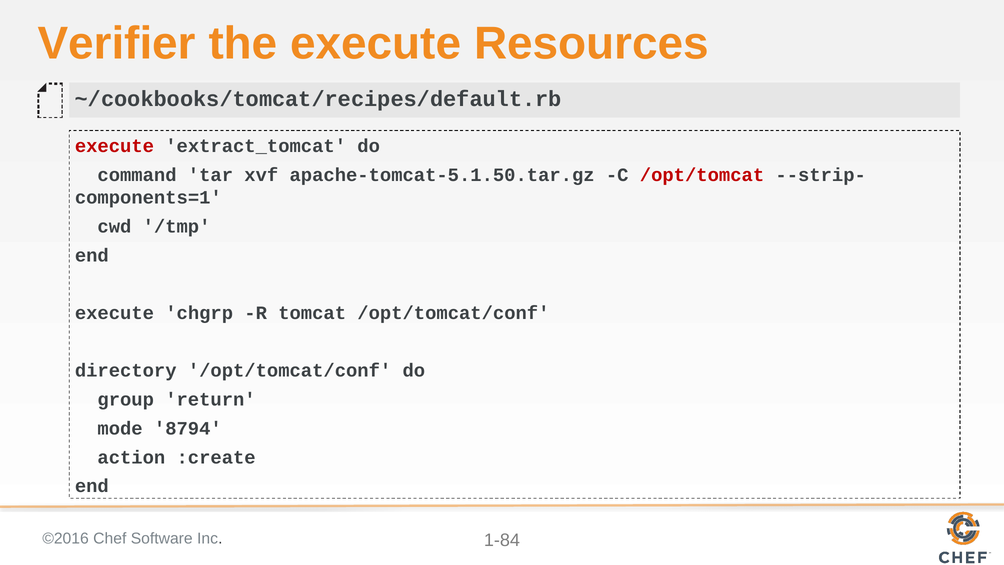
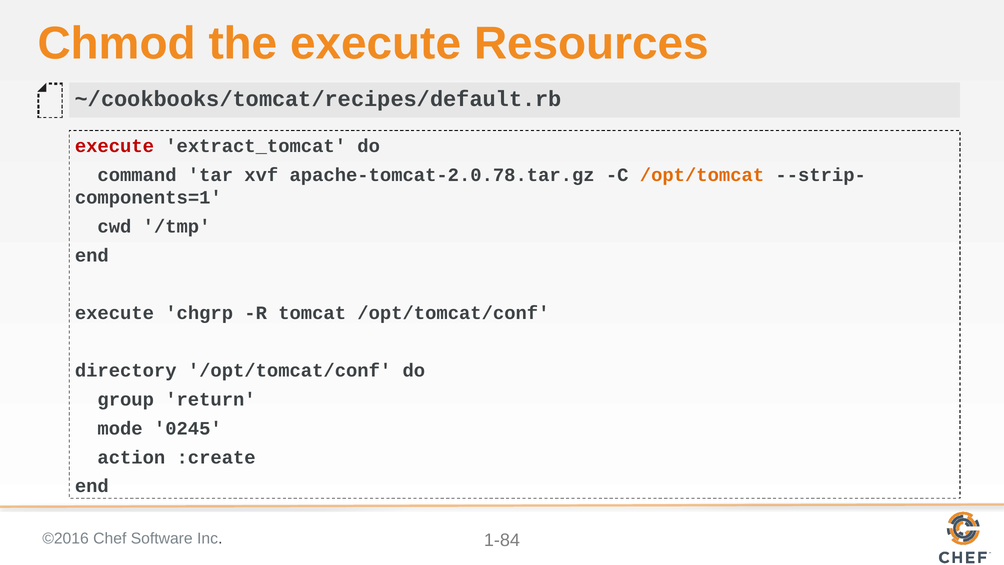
Verifier: Verifier -> Chmod (117, 43)
apache-tomcat-5.1.50.tar.gz: apache-tomcat-5.1.50.tar.gz -> apache-tomcat-2.0.78.tar.gz (442, 175)
/opt/tomcat colour: red -> orange (702, 175)
8794: 8794 -> 0245 (188, 428)
